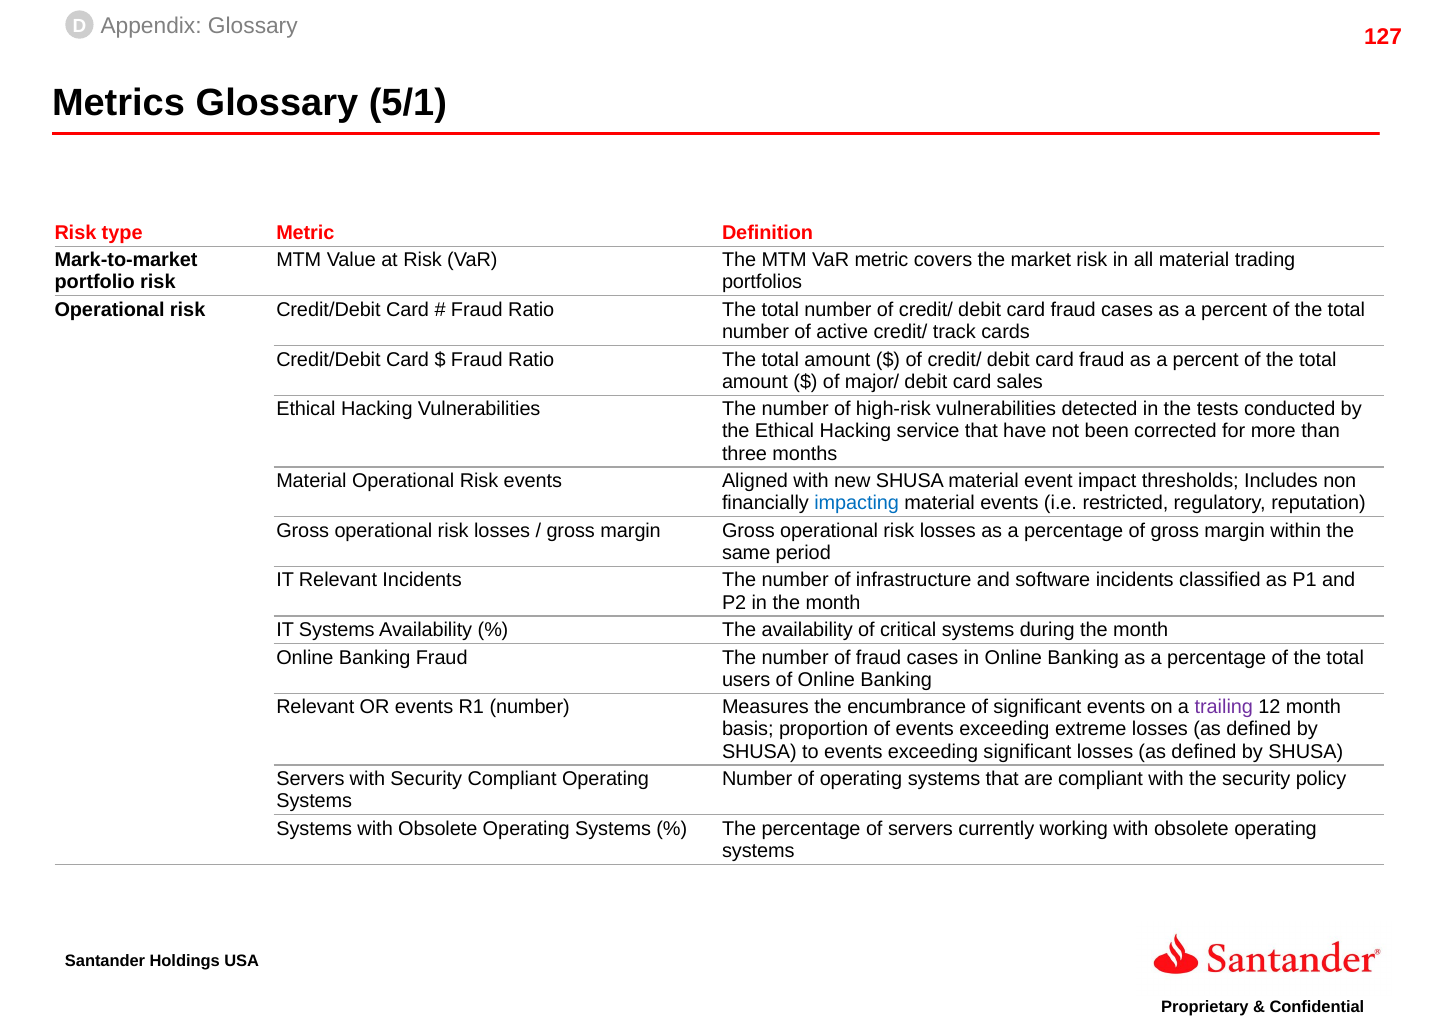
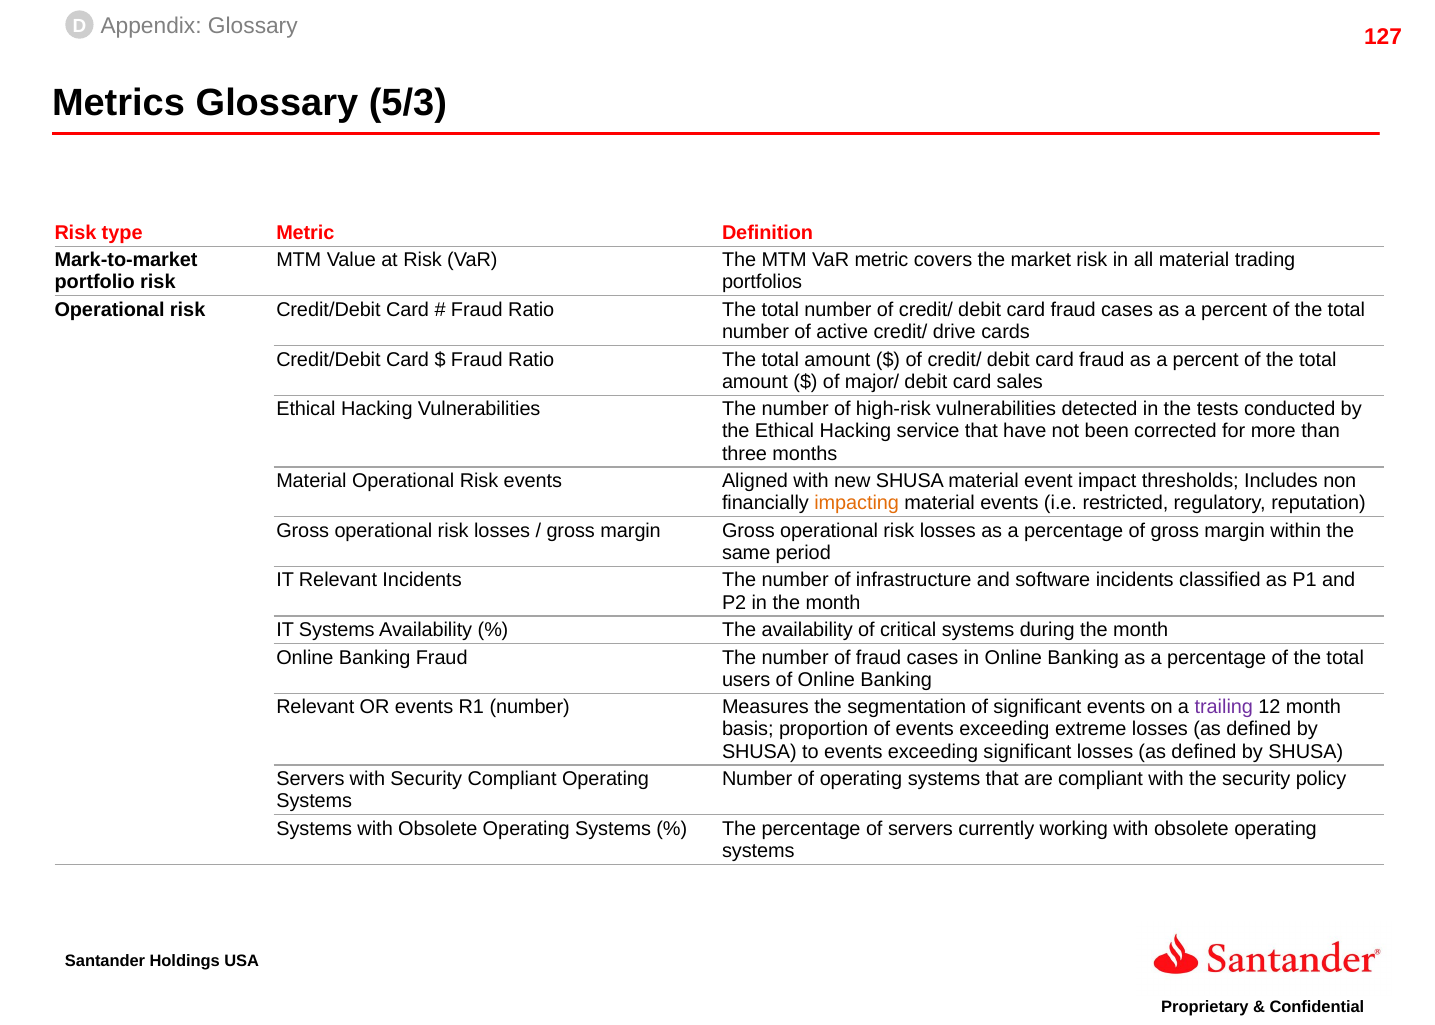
5/1: 5/1 -> 5/3 (408, 103)
track: track -> drive (954, 332)
impacting colour: blue -> orange (857, 503)
encumbrance: encumbrance -> segmentation (907, 707)
